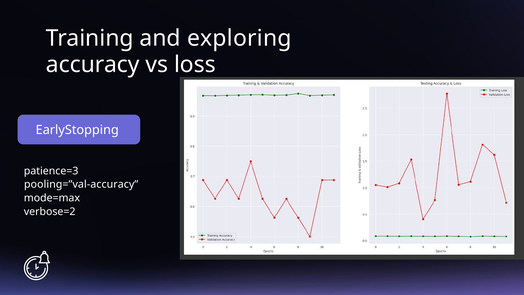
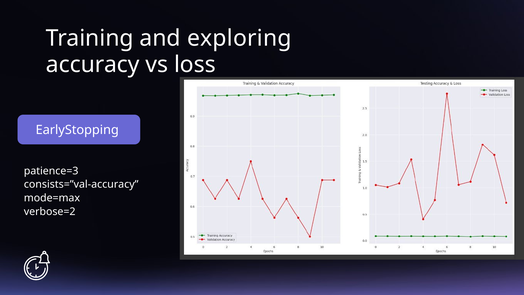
pooling=”val-accuracy: pooling=”val-accuracy -> consists=”val-accuracy (81, 184)
